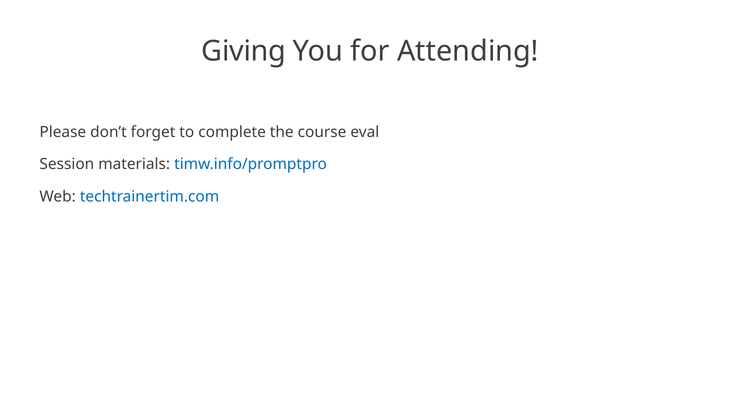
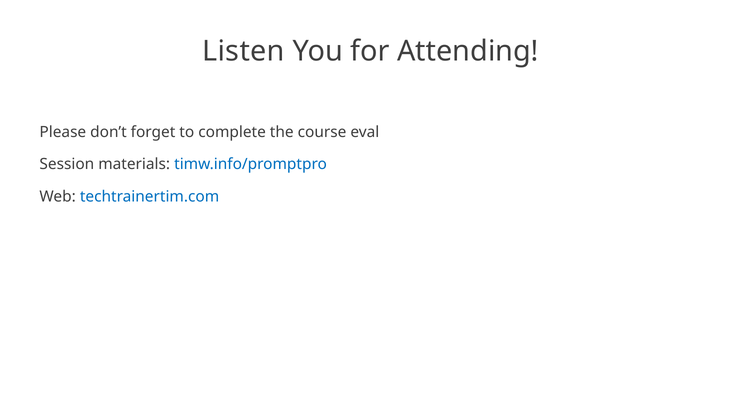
Giving: Giving -> Listen (243, 51)
